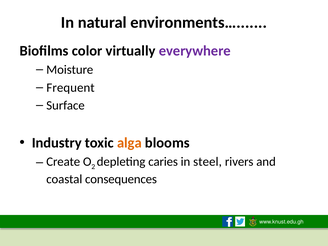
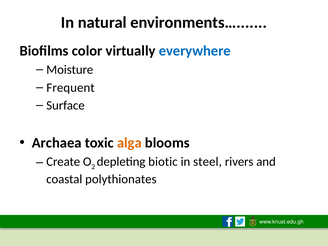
everywhere colour: purple -> blue (195, 51)
Industry: Industry -> Archaea (57, 143)
caries: caries -> biotic (163, 162)
consequences: consequences -> polythionates (121, 179)
